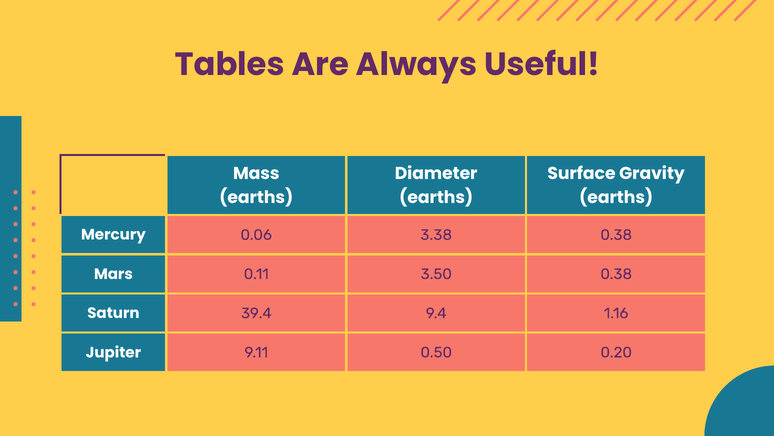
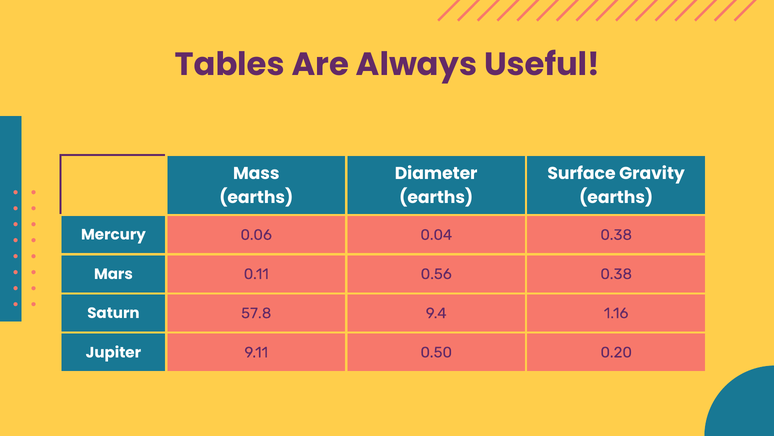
3.38: 3.38 -> 0.04 (436, 235)
3.50: 3.50 -> 0.56 (436, 274)
39.4: 39.4 -> 57.8 (256, 313)
